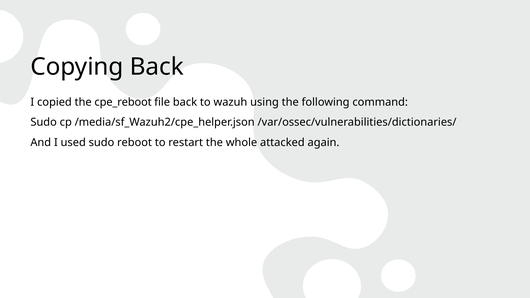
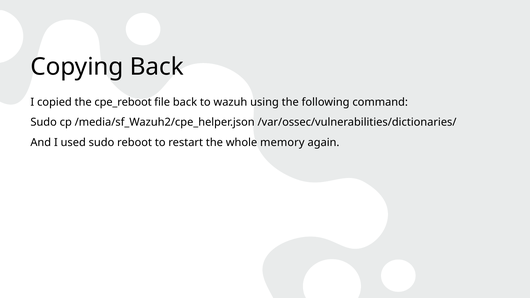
attacked: attacked -> memory (282, 142)
